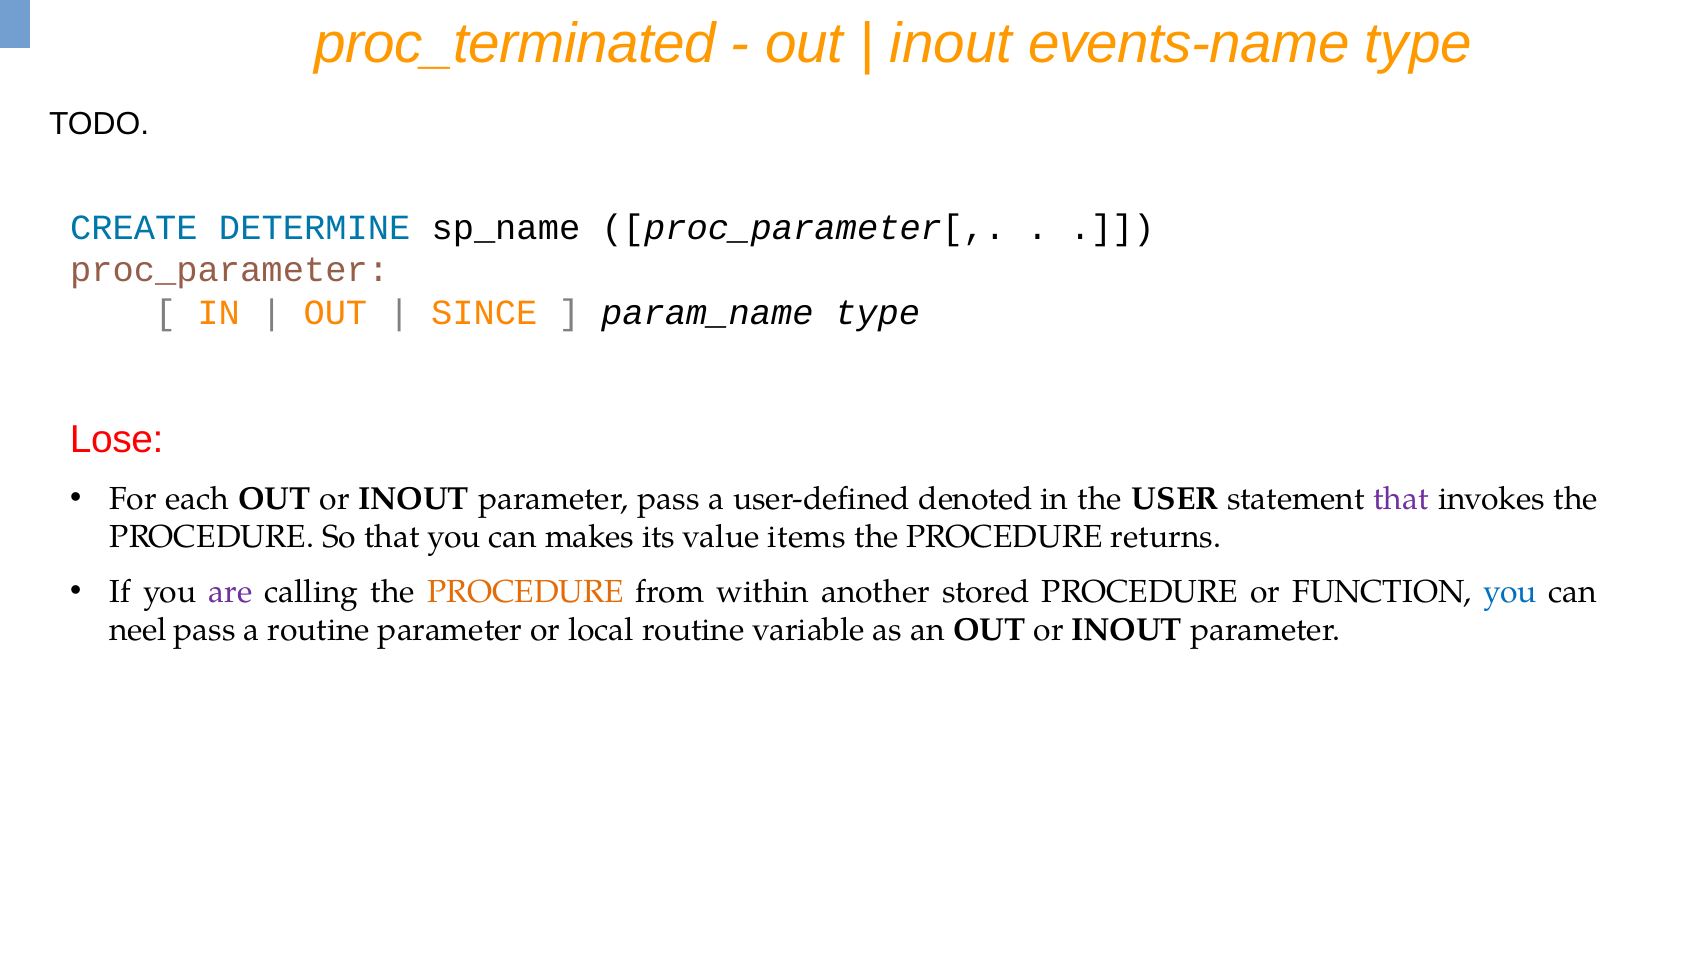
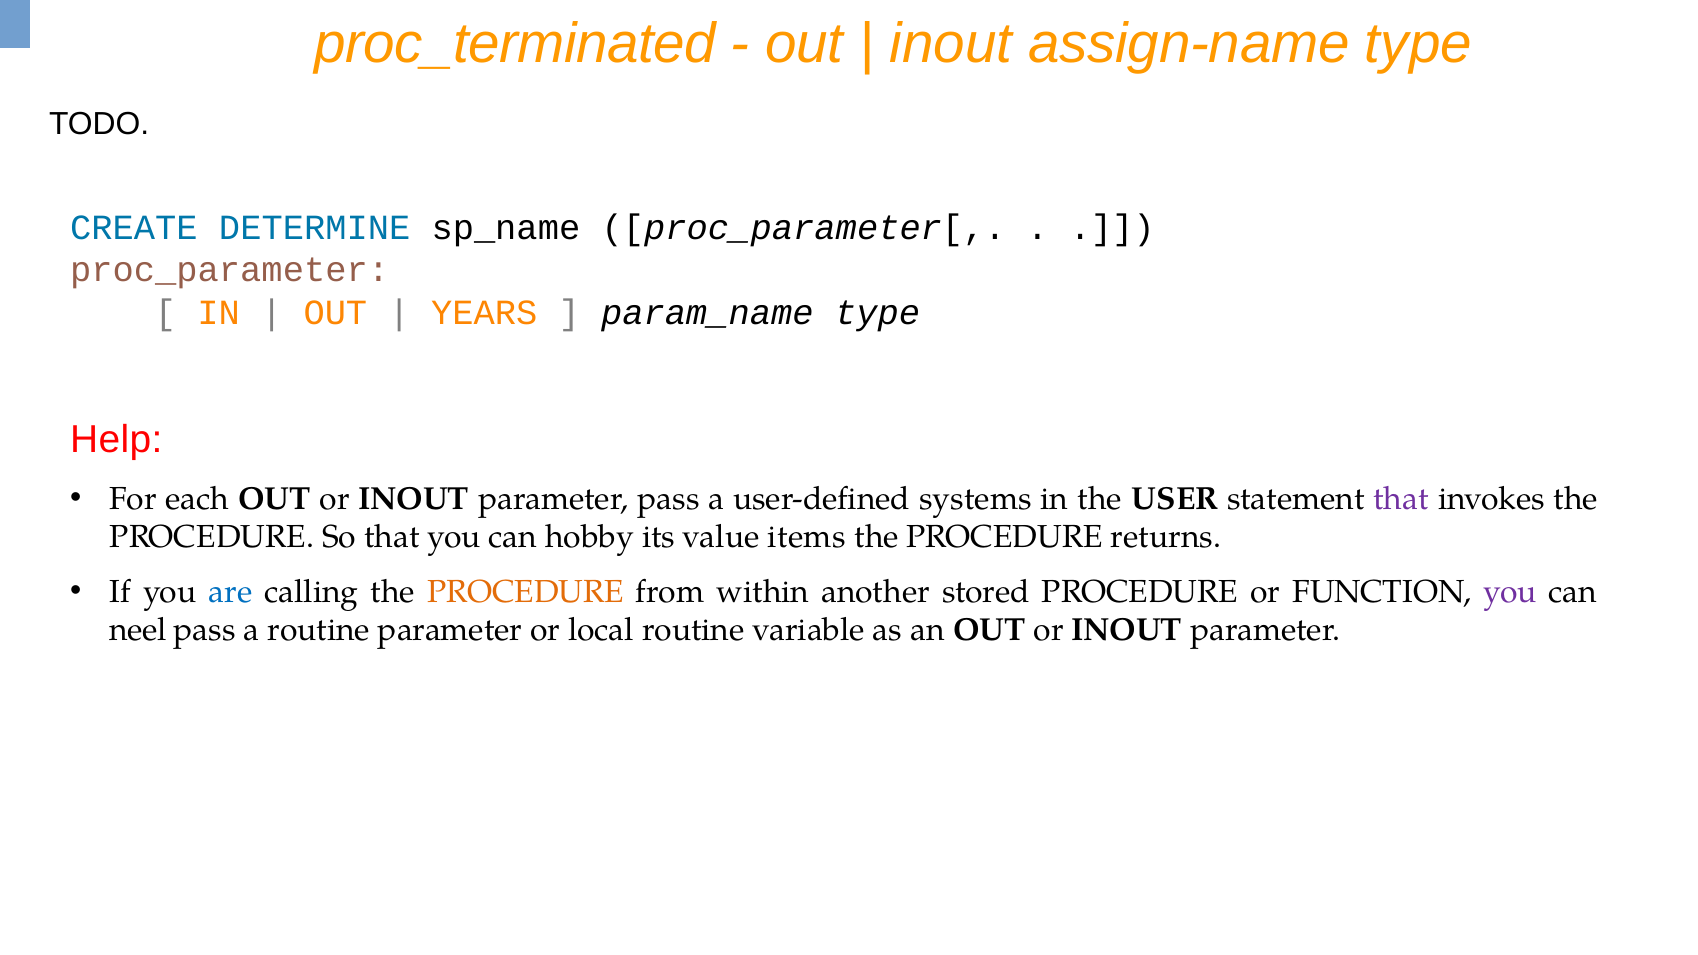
events-name: events-name -> assign-name (1189, 44)
SINCE: SINCE -> YEARS (484, 313)
Lose: Lose -> Help (116, 440)
denoted: denoted -> systems (976, 499)
makes: makes -> hobby (590, 537)
are colour: purple -> blue (230, 592)
you colour: blue -> purple (1510, 592)
